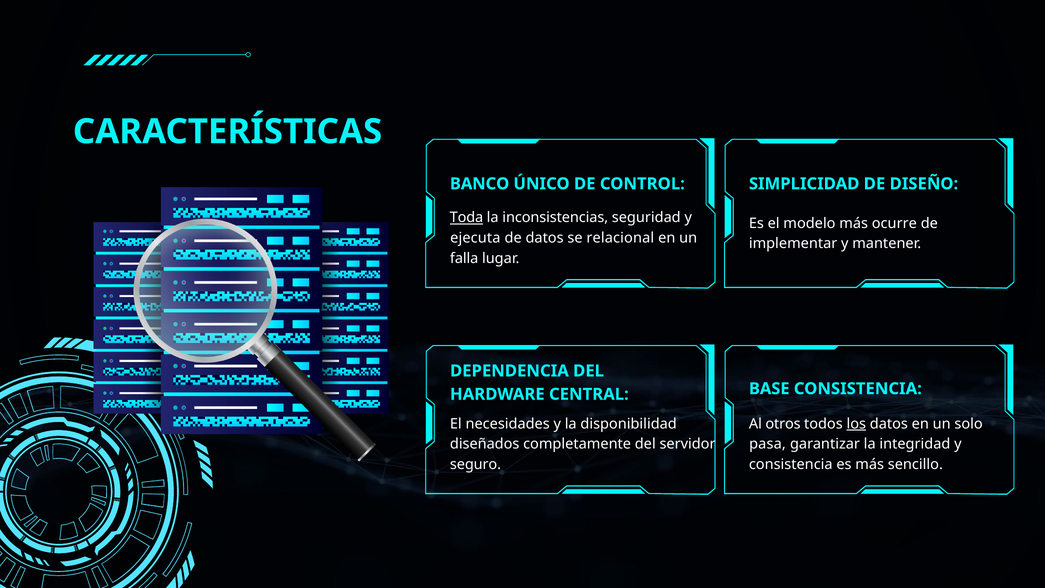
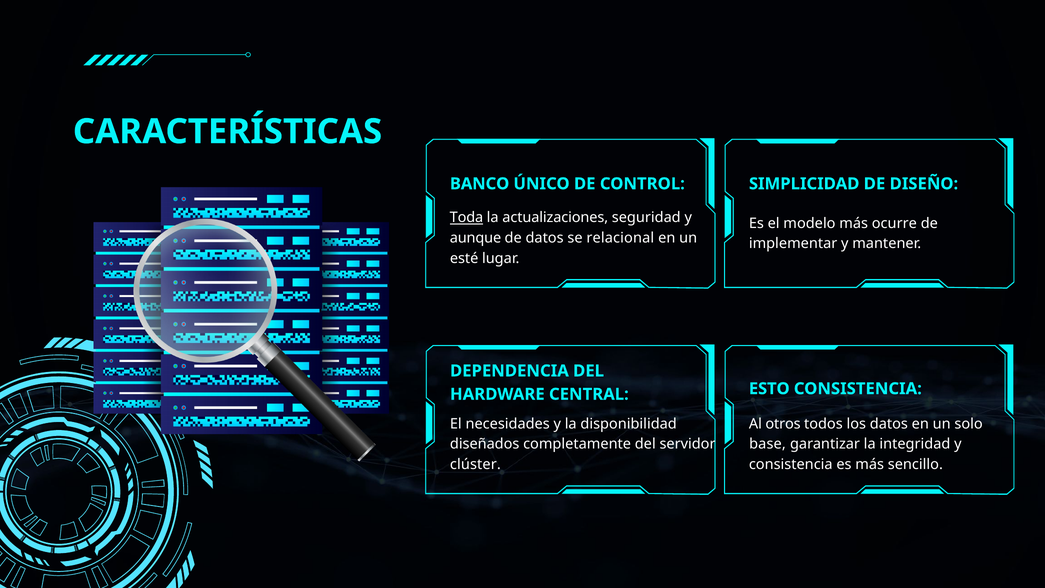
inconsistencias: inconsistencias -> actualizaciones (555, 218)
ejecuta: ejecuta -> aunque (475, 238)
falla: falla -> esté (464, 258)
BASE: BASE -> ESTO (769, 389)
los underline: present -> none (856, 424)
pasa: pasa -> base (767, 444)
seguro: seguro -> clúster (475, 464)
